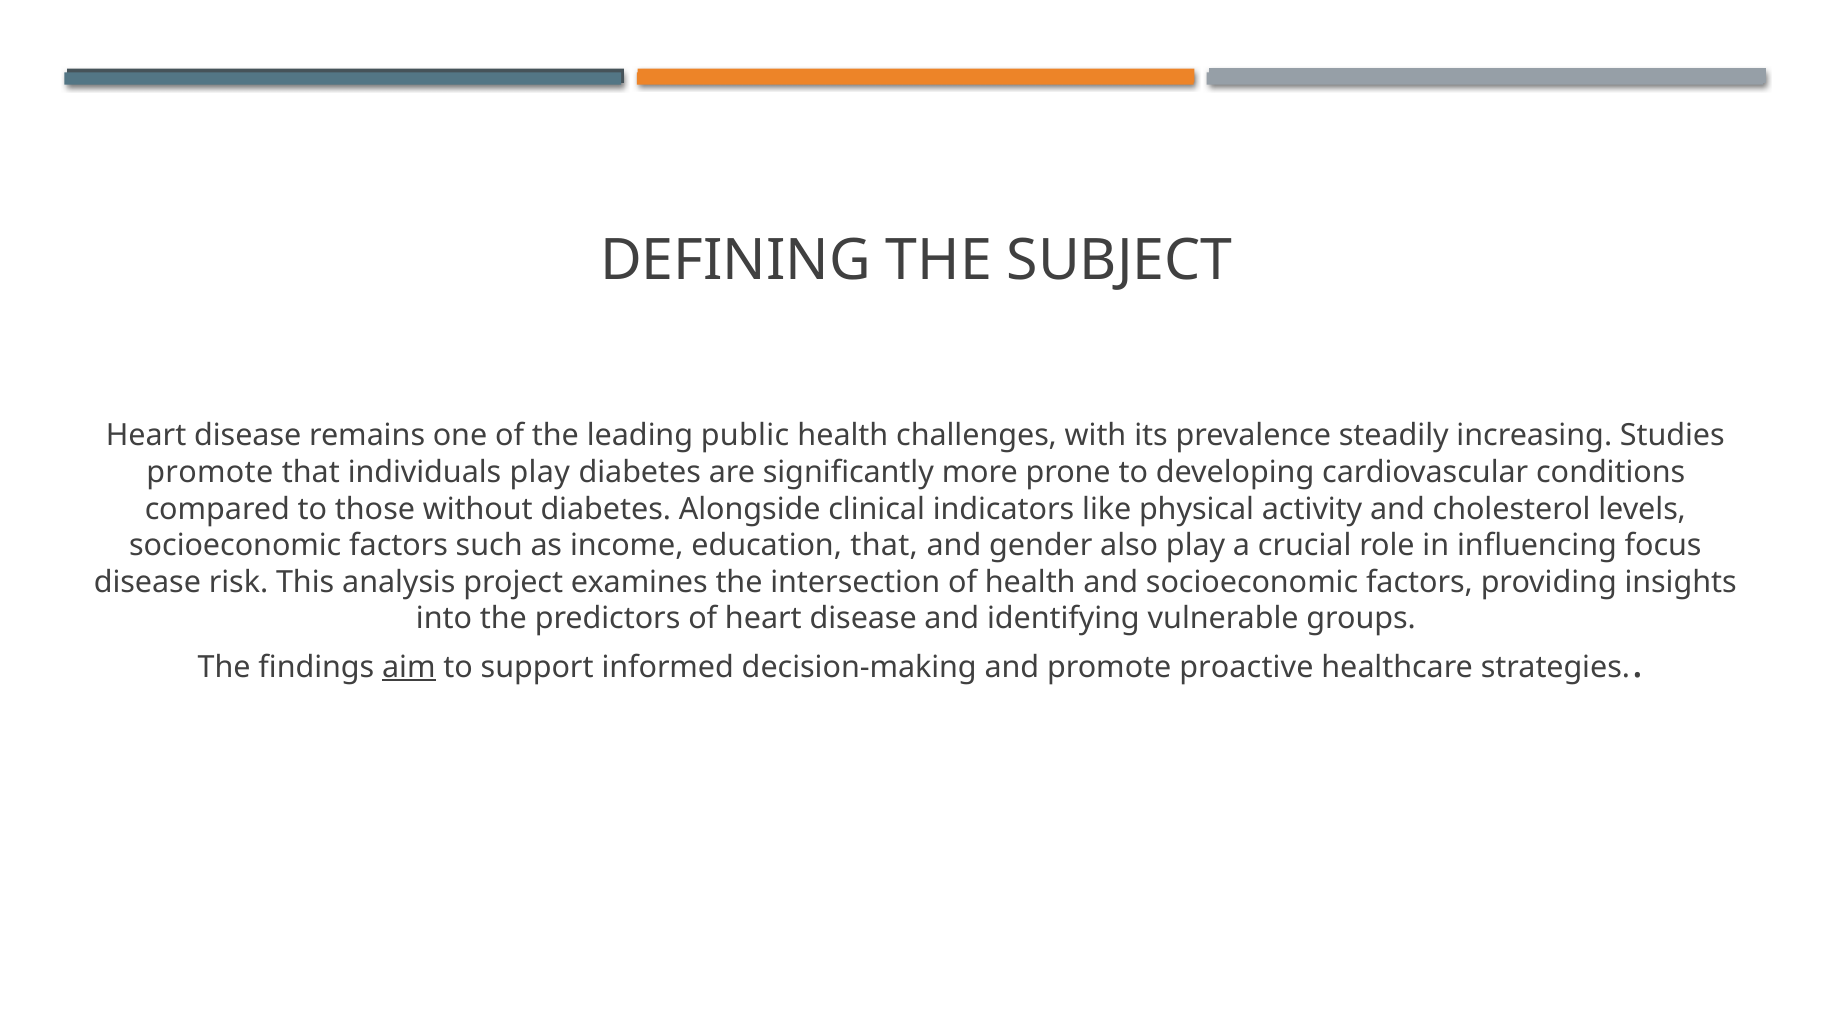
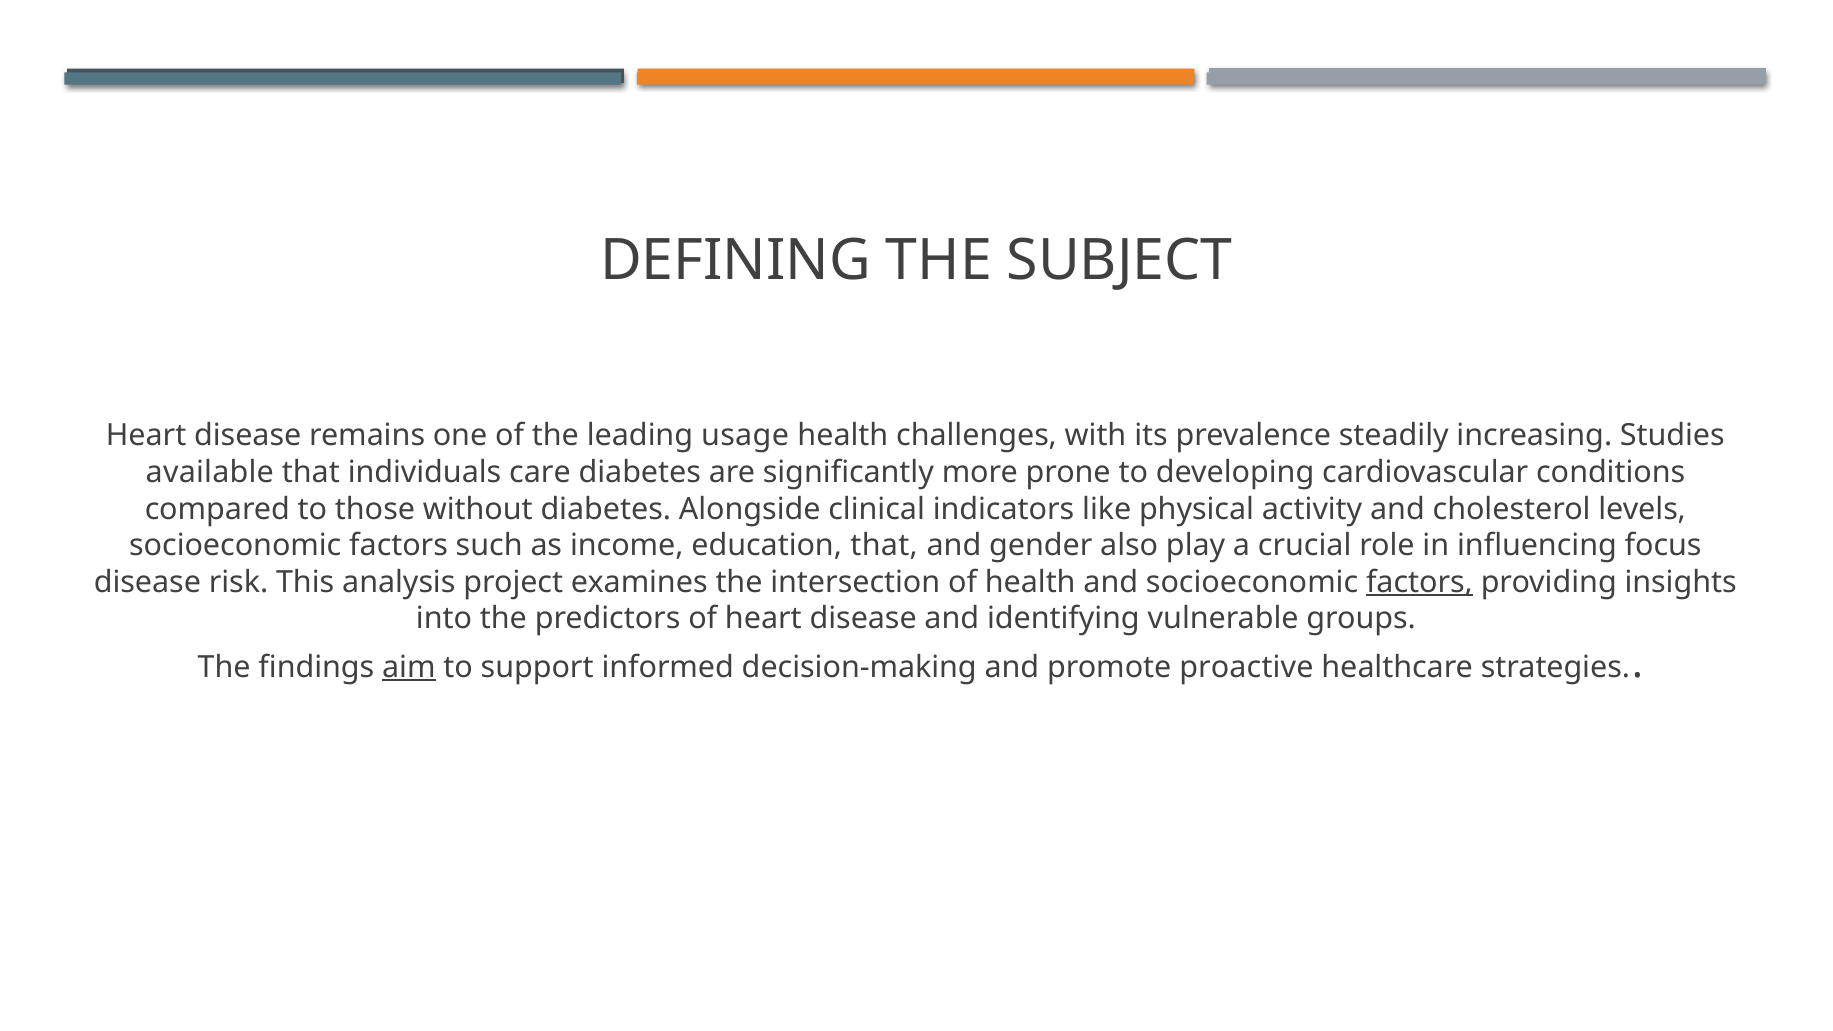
public: public -> usage (745, 436)
promote: promote -> available (210, 472)
individuals play: play -> care (540, 472)
factors underline: none -> present (1419, 582)
